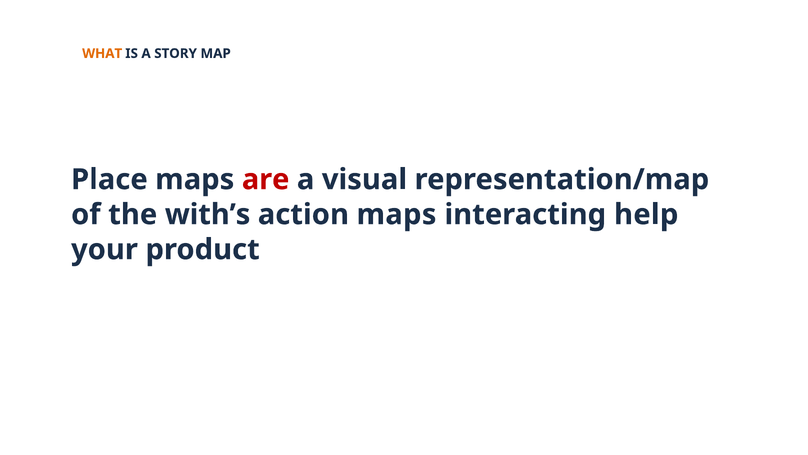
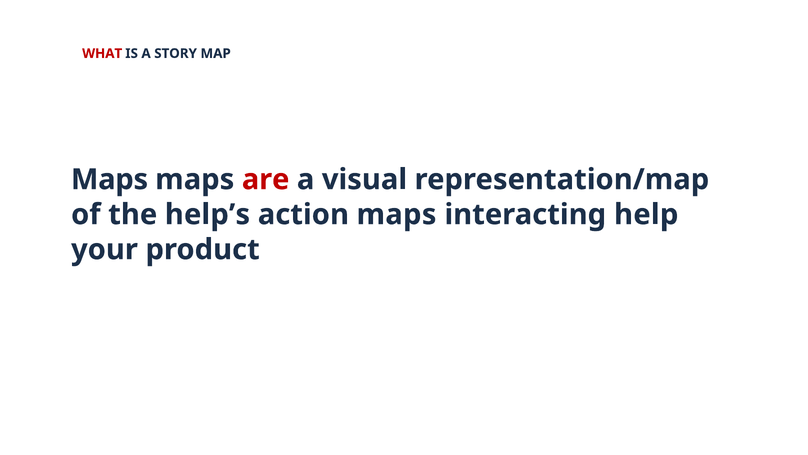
WHAT colour: orange -> red (102, 53)
Place: Place -> Maps (110, 179)
with’s: with’s -> help’s (207, 214)
